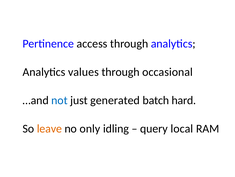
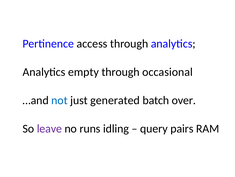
values: values -> empty (83, 72)
hard: hard -> over (184, 100)
leave colour: orange -> purple (49, 128)
only: only -> runs (90, 128)
local: local -> pairs (182, 128)
